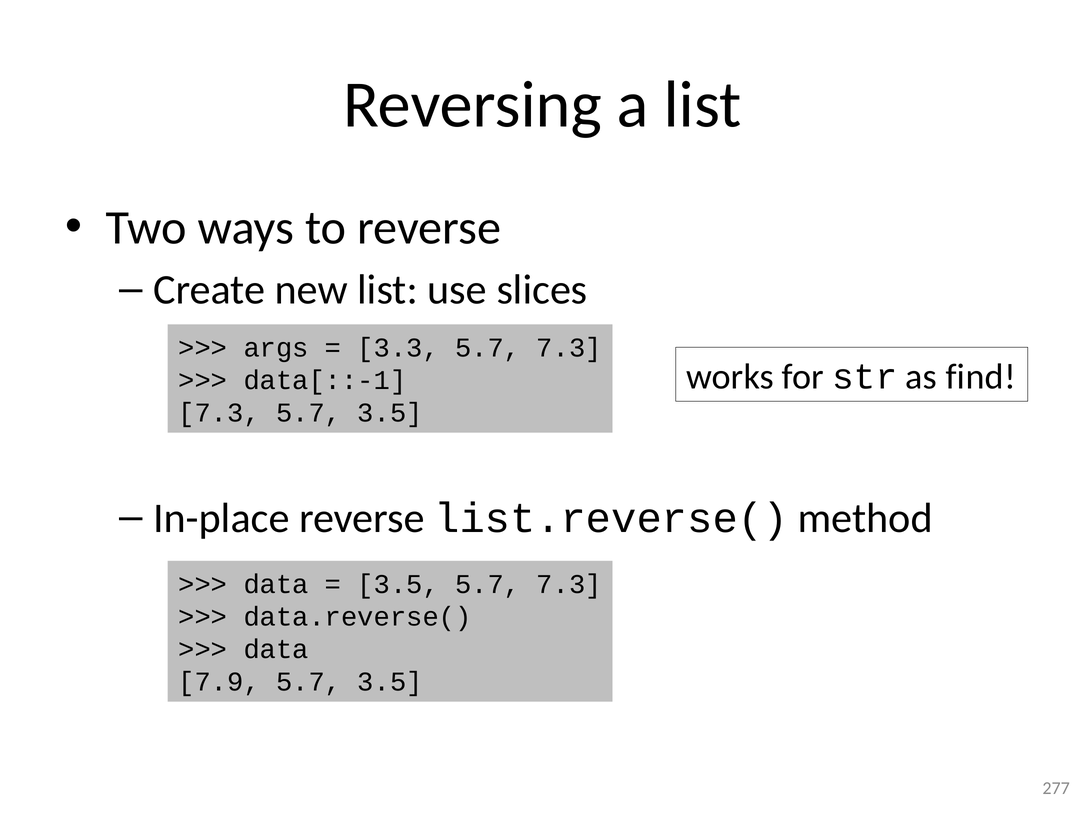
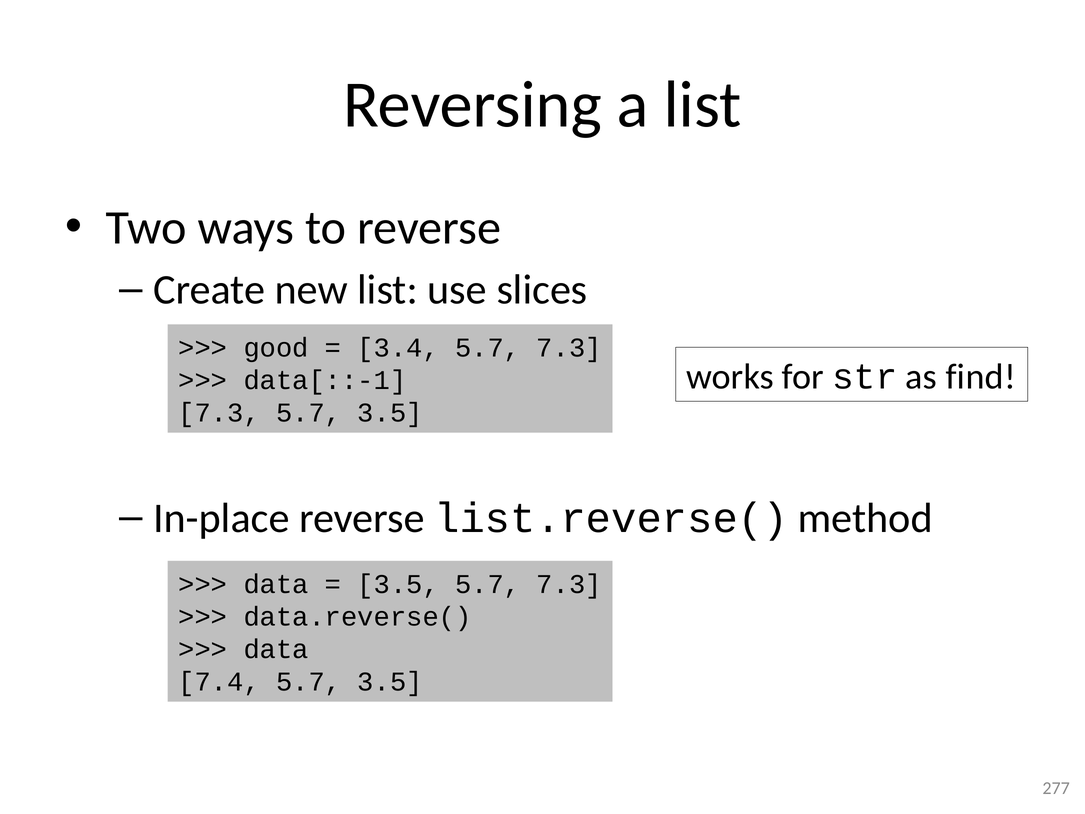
args: args -> good (276, 348)
3.3: 3.3 -> 3.4 (398, 348)
7.9: 7.9 -> 7.4 (219, 682)
